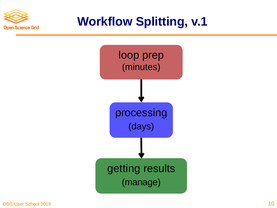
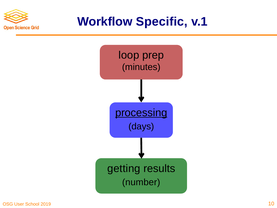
Splitting: Splitting -> Specific (162, 22)
processing underline: none -> present (141, 113)
manage: manage -> number (141, 182)
